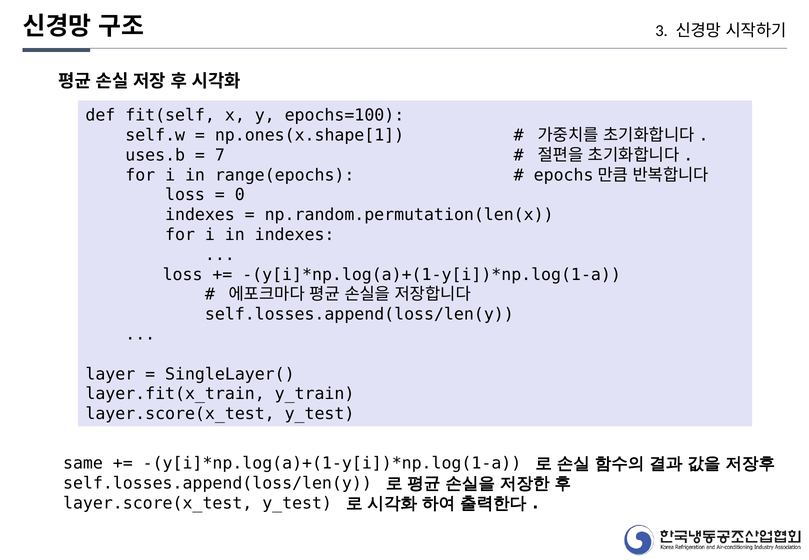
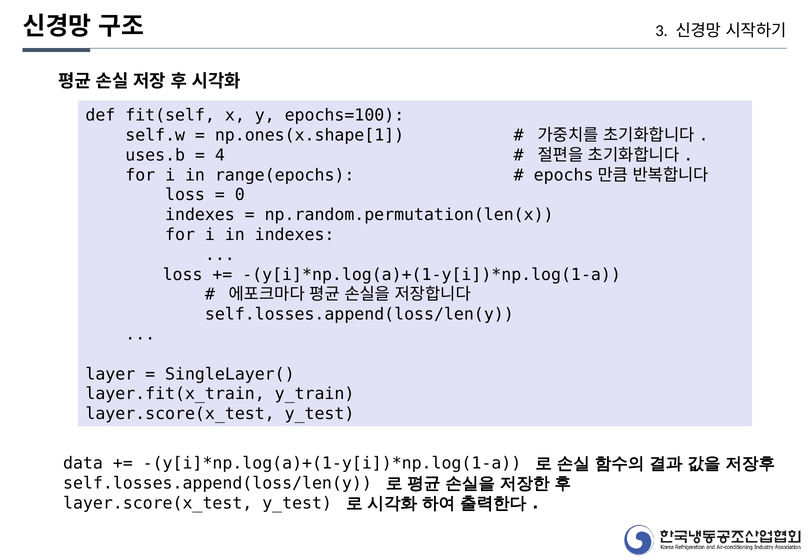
7: 7 -> 4 (220, 155)
same: same -> data (83, 463)
